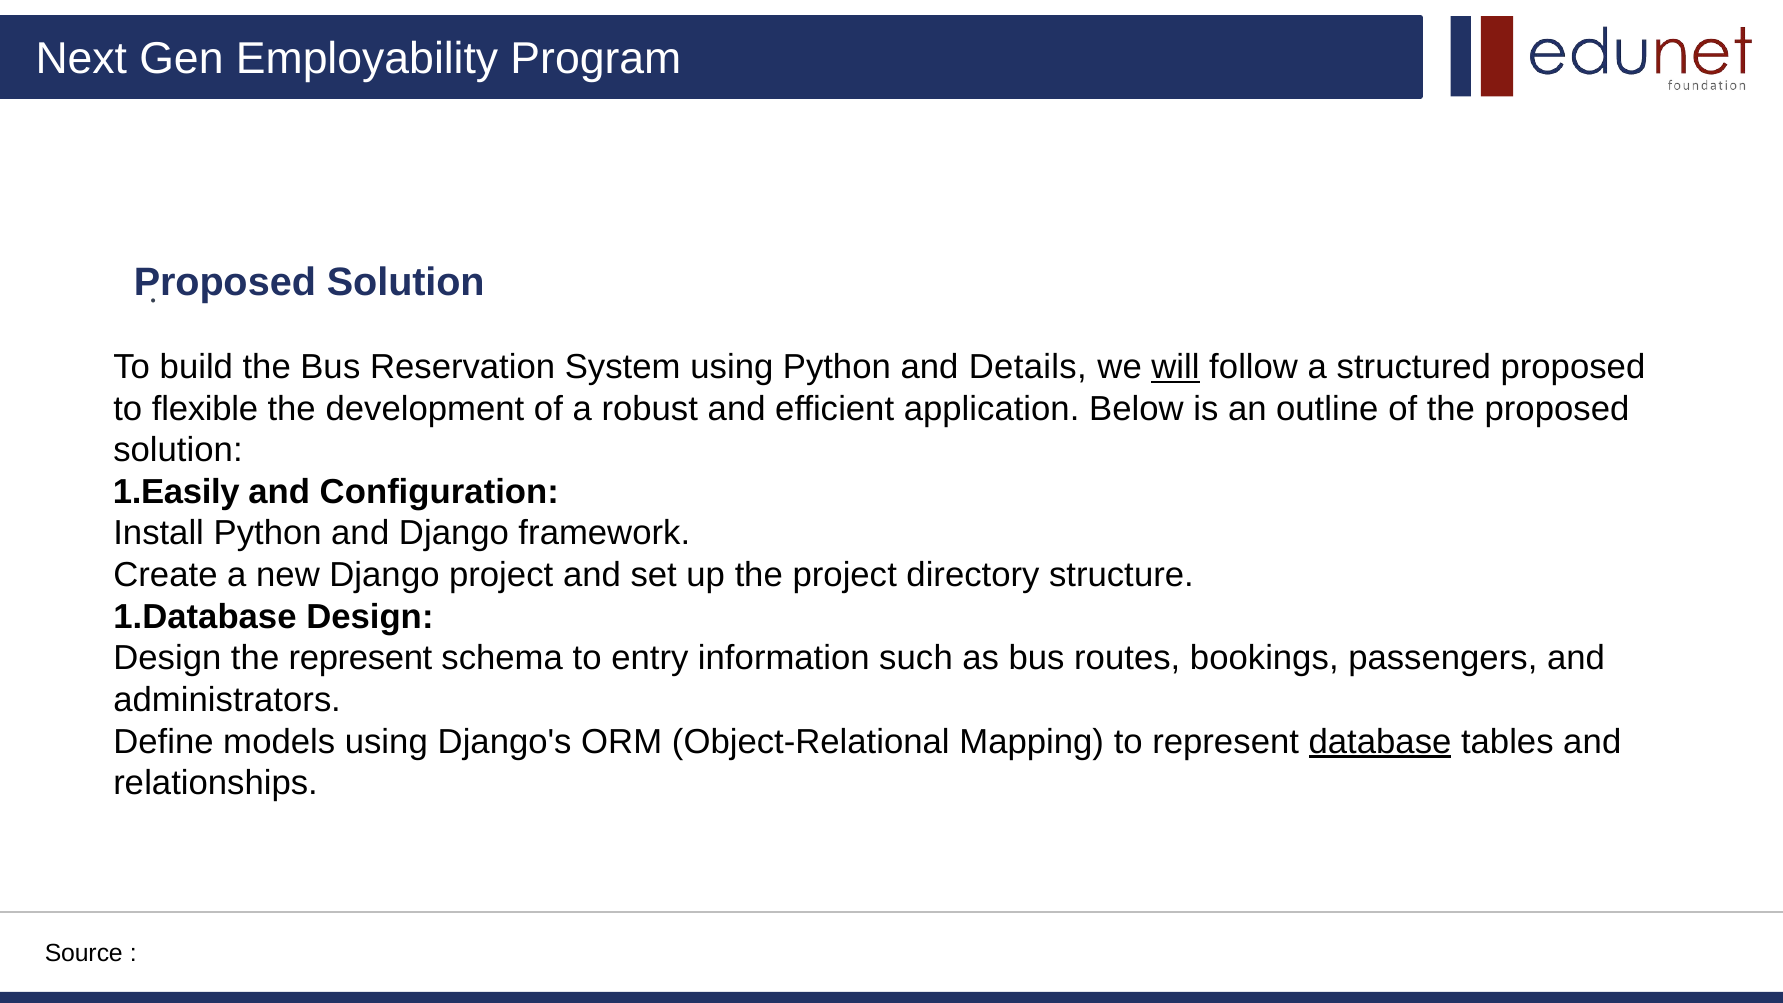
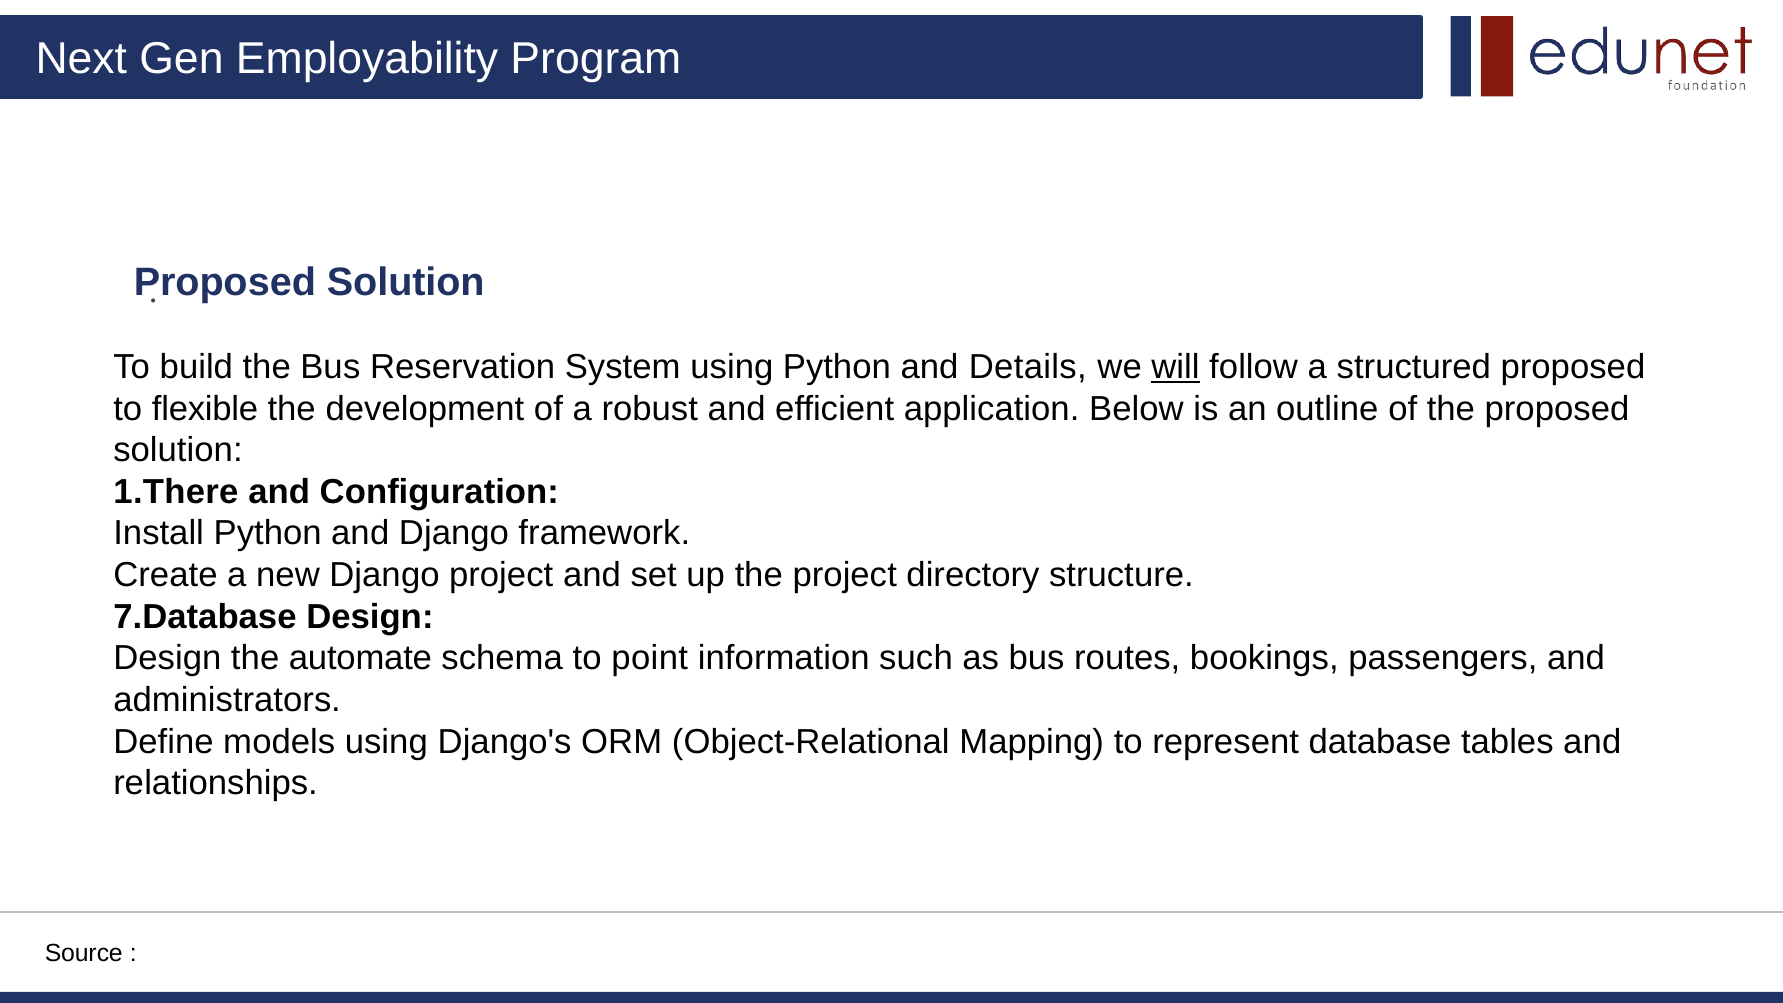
1.Easily: 1.Easily -> 1.There (176, 492)
1.Database: 1.Database -> 7.Database (205, 617)
the represent: represent -> automate (360, 658)
entry: entry -> point (650, 658)
database underline: present -> none (1380, 742)
